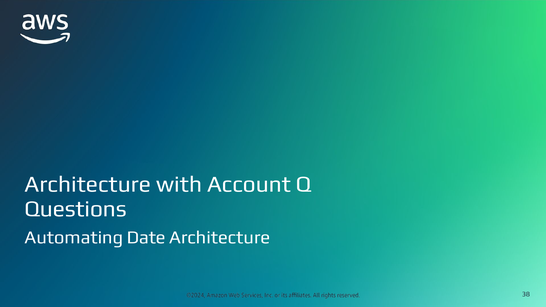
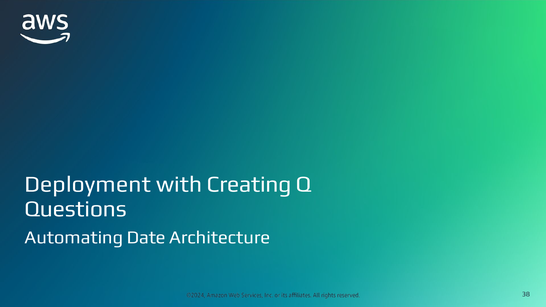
Architecture: Architecture -> Deployment (88, 185)
Account: Account -> Creating (249, 185)
